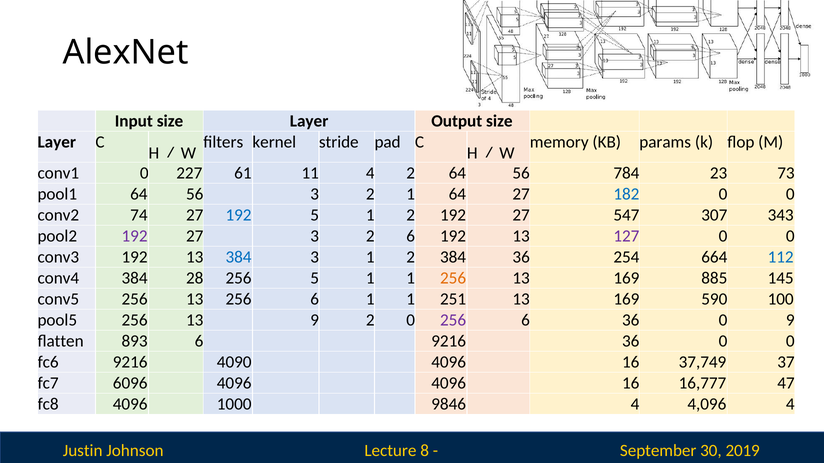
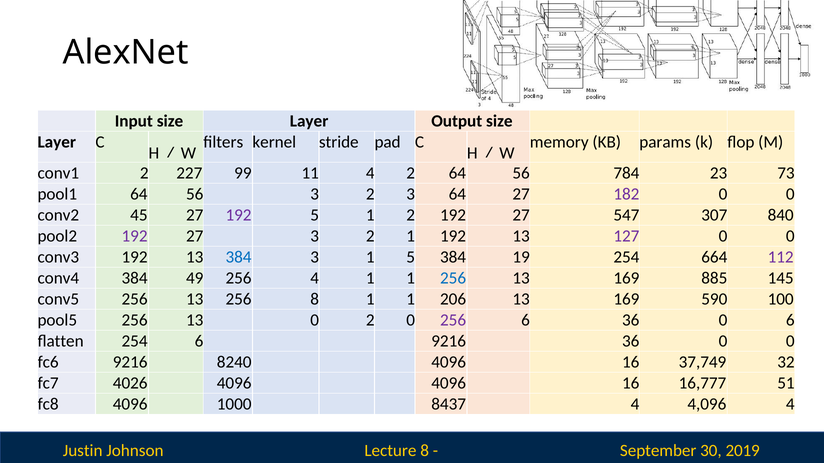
conv1 0: 0 -> 2 (144, 173)
61: 61 -> 99 (243, 173)
2 1: 1 -> 3 (411, 194)
182 colour: blue -> purple (626, 194)
74: 74 -> 45 (139, 215)
192 colour: blue -> purple (239, 215)
343: 343 -> 840 (781, 215)
2 6: 6 -> 1 (411, 236)
3 1 2: 2 -> 5 (411, 257)
384 36: 36 -> 19 (521, 257)
112 colour: blue -> purple (781, 257)
28: 28 -> 49 (195, 278)
256 5: 5 -> 4 (315, 278)
256 colour: orange -> blue (453, 278)
13 256 6: 6 -> 8 (315, 299)
251: 251 -> 206 (453, 299)
13 9: 9 -> 0 (315, 320)
0 9: 9 -> 6 (790, 320)
flatten 893: 893 -> 254 (135, 341)
4090: 4090 -> 8240 (234, 362)
37: 37 -> 32 (786, 362)
6096: 6096 -> 4026 (130, 383)
47: 47 -> 51 (786, 383)
9846: 9846 -> 8437 (449, 404)
